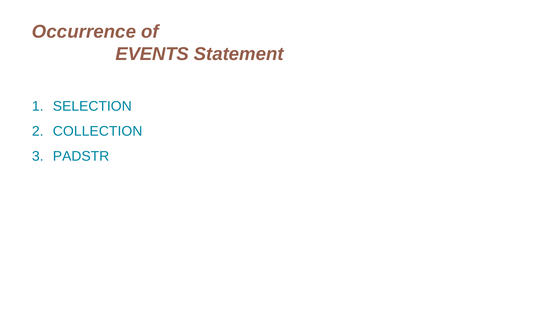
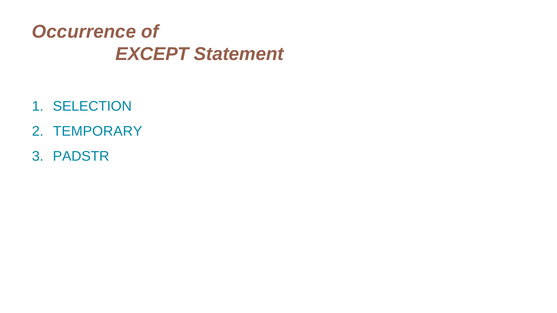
EVENTS: EVENTS -> EXCEPT (152, 54)
COLLECTION: COLLECTION -> TEMPORARY (98, 131)
